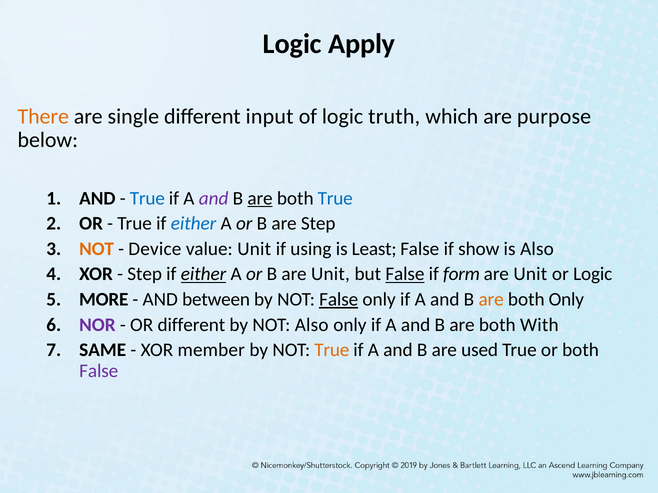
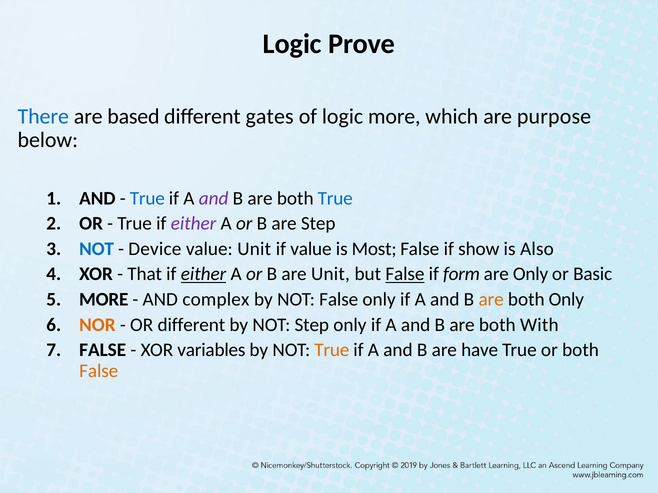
Apply: Apply -> Prove (362, 44)
There colour: orange -> blue (43, 117)
single: single -> based (133, 117)
input: input -> gates (270, 117)
logic truth: truth -> more (394, 117)
are underline: present -> none (260, 198)
either colour: blue -> purple (194, 224)
NOT colour: orange -> blue (97, 249)
if using: using -> value (311, 249)
Least: Least -> Most (374, 249)
Step: Step -> That (145, 274)
Unit: Unit -> Only (531, 274)
or Logic: Logic -> Basic (593, 274)
between: between -> complex (216, 300)
False underline: present -> none (339, 300)
NOR colour: purple -> orange (97, 325)
NOT Also: Also -> Step (312, 325)
SAME: SAME -> FALSE (103, 350)
member: member -> variables (211, 350)
used: used -> have (480, 350)
False colour: purple -> orange (99, 371)
